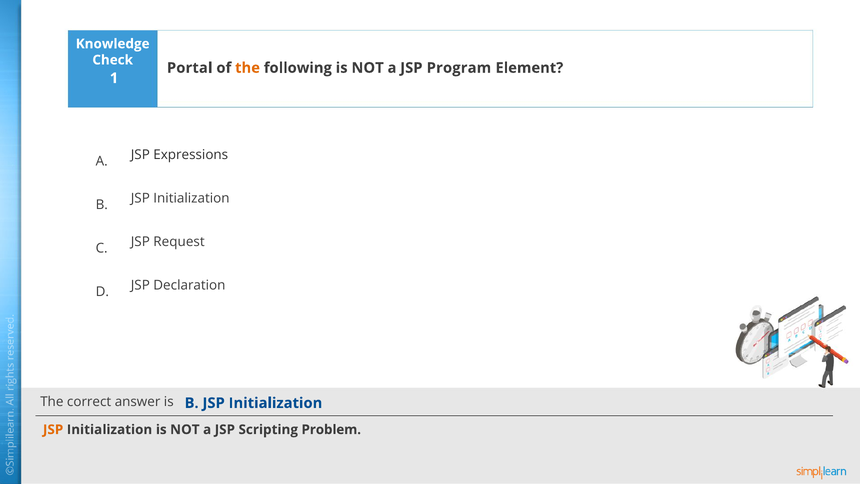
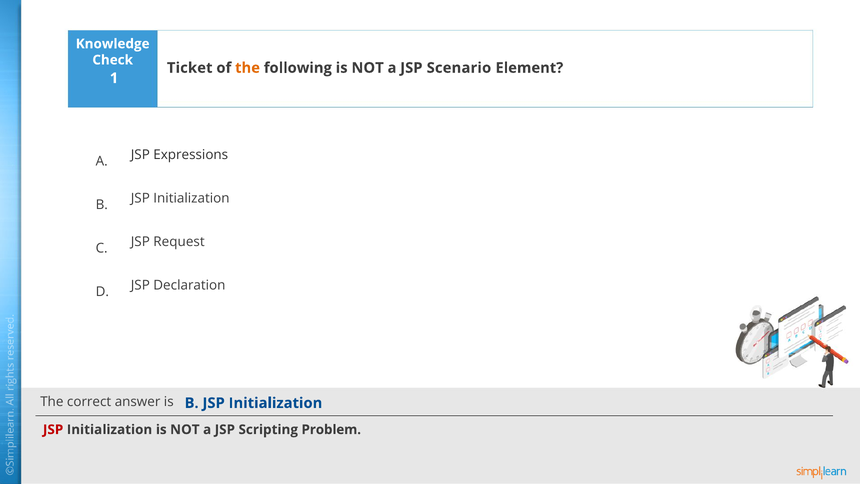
Portal: Portal -> Ticket (190, 68)
Program: Program -> Scenario (459, 68)
JSP colour: orange -> red (53, 429)
